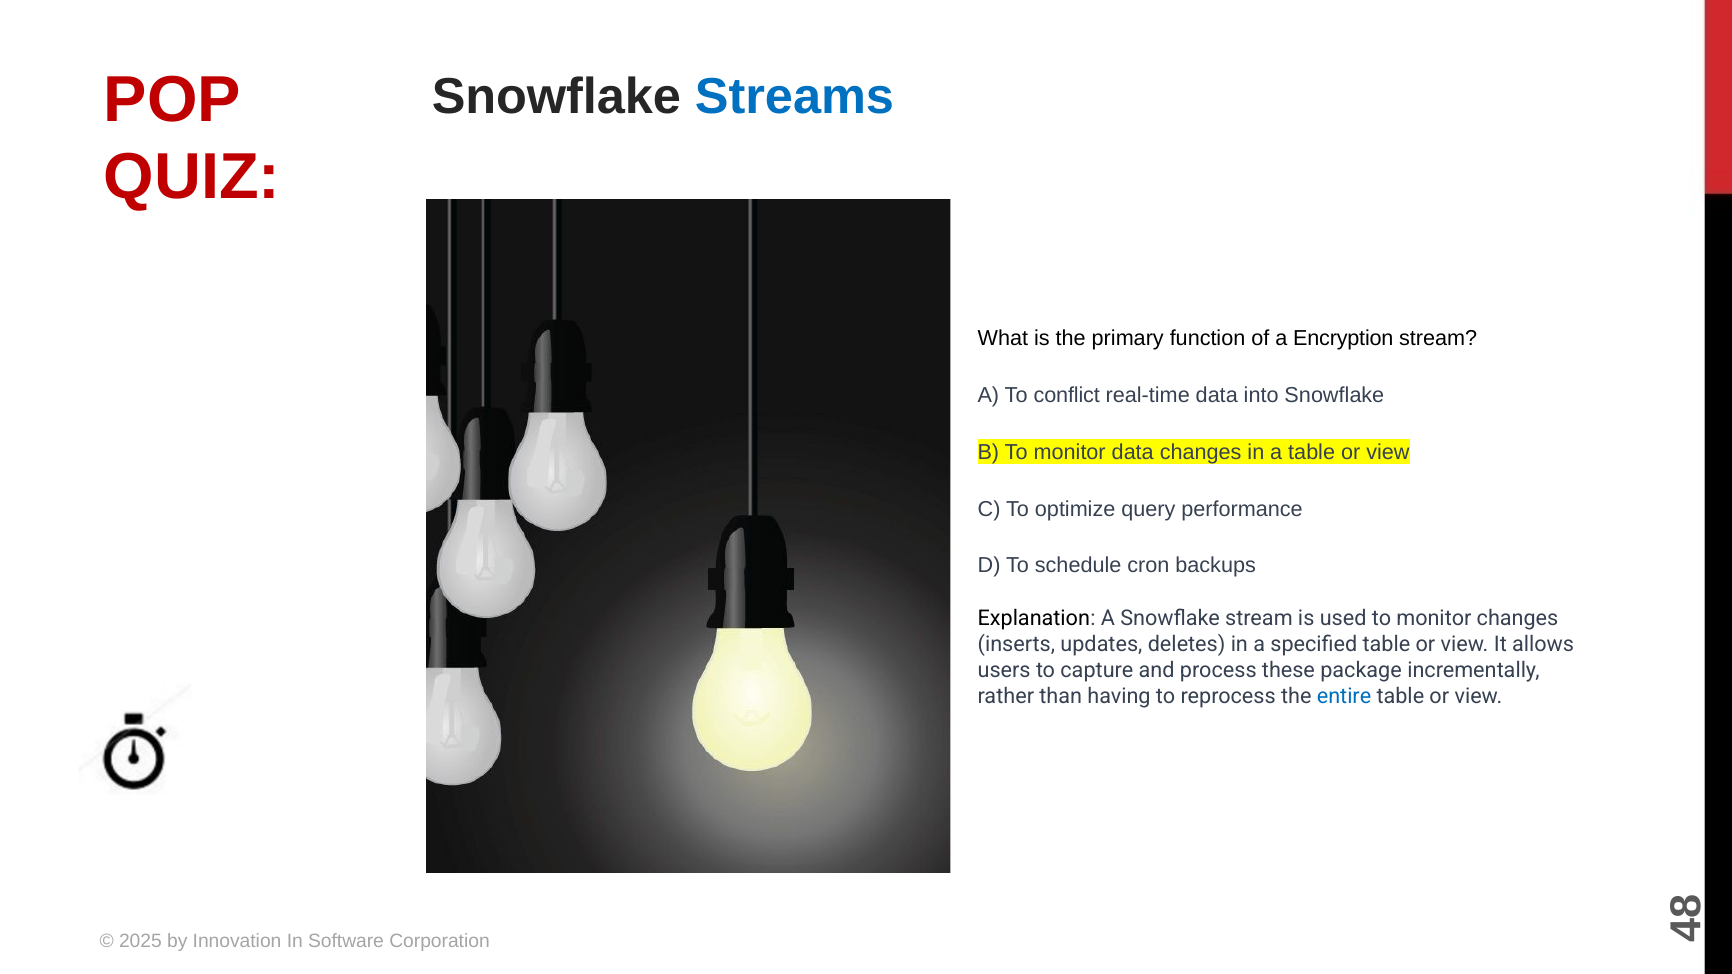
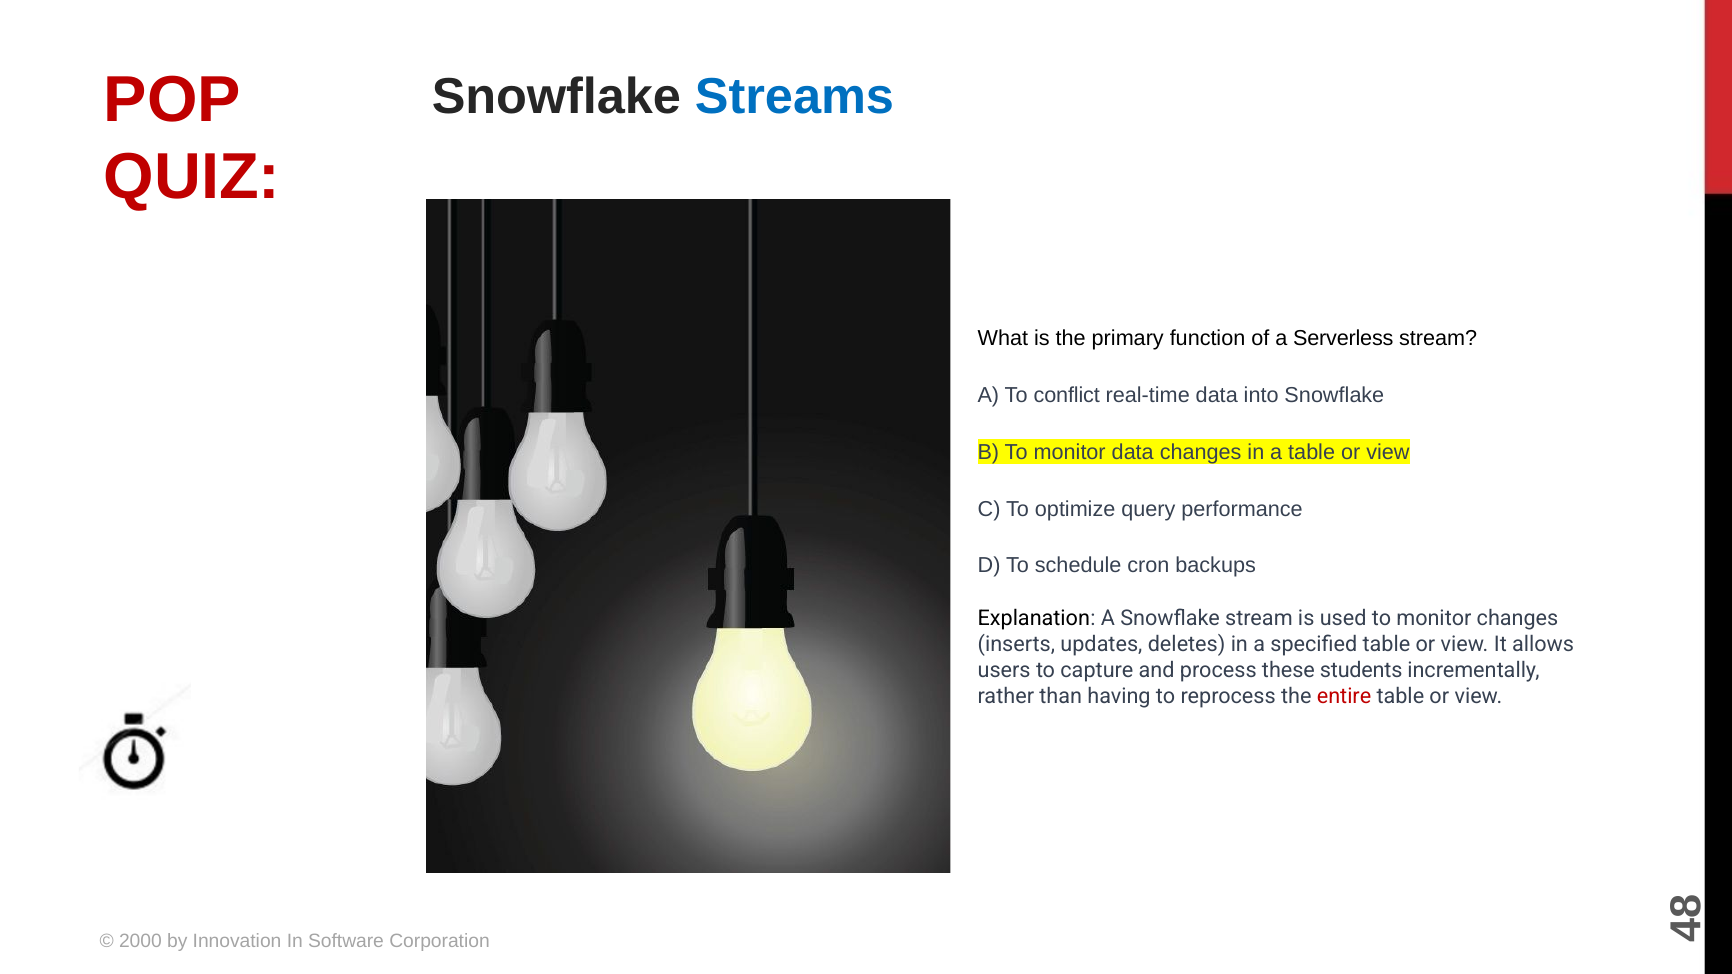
Encryption: Encryption -> Serverless (1343, 338)
package: package -> students (1361, 671)
entire colour: blue -> red (1344, 697)
2025: 2025 -> 2000 (140, 942)
